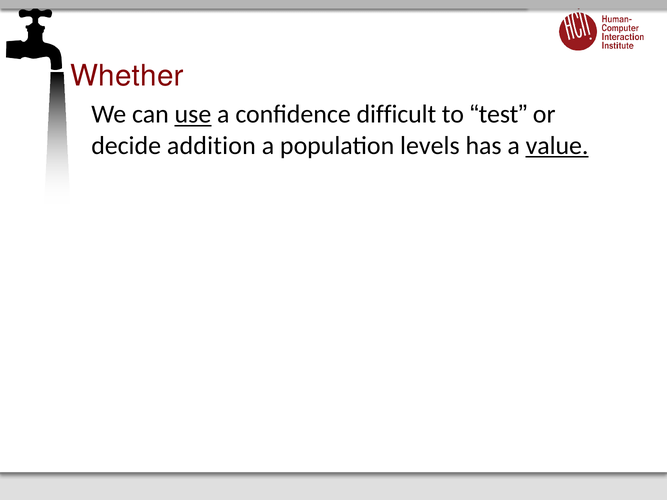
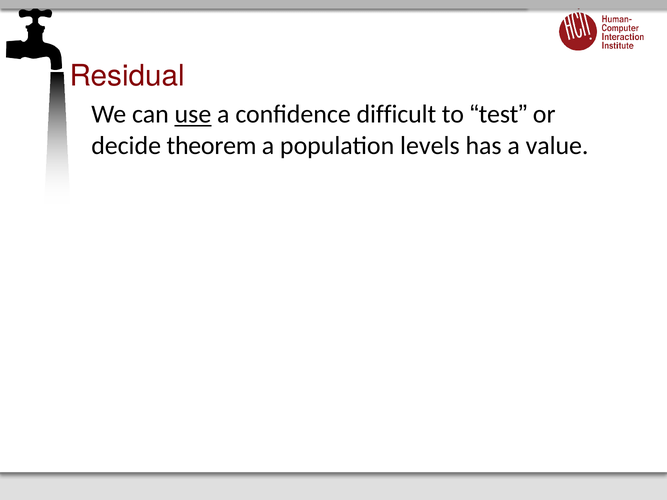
Whether: Whether -> Residual (127, 76)
addition: addition -> theorem (212, 146)
value underline: present -> none (557, 146)
